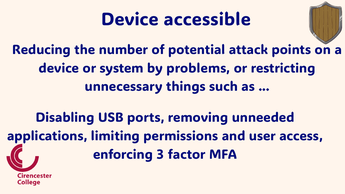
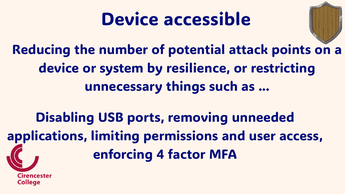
problems: problems -> resilience (198, 68)
3: 3 -> 4 (160, 155)
